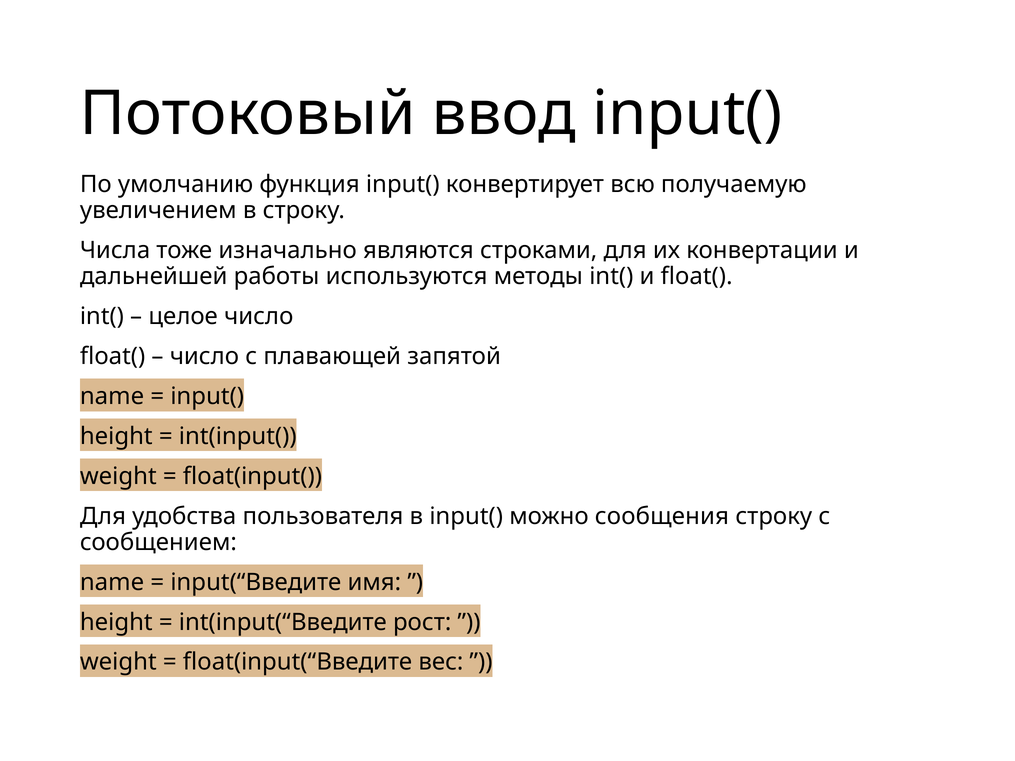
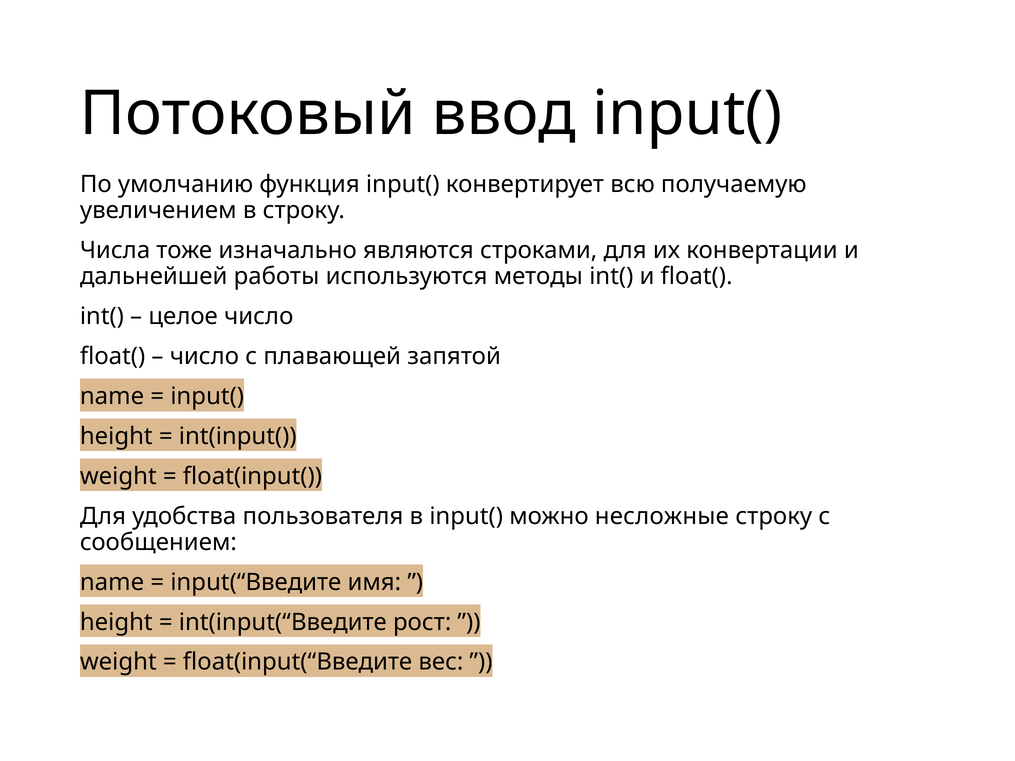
сообщения: сообщения -> несложные (662, 516)
